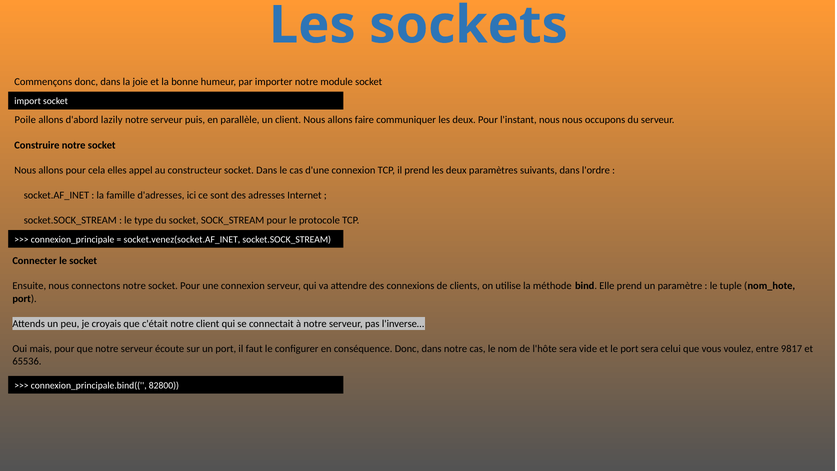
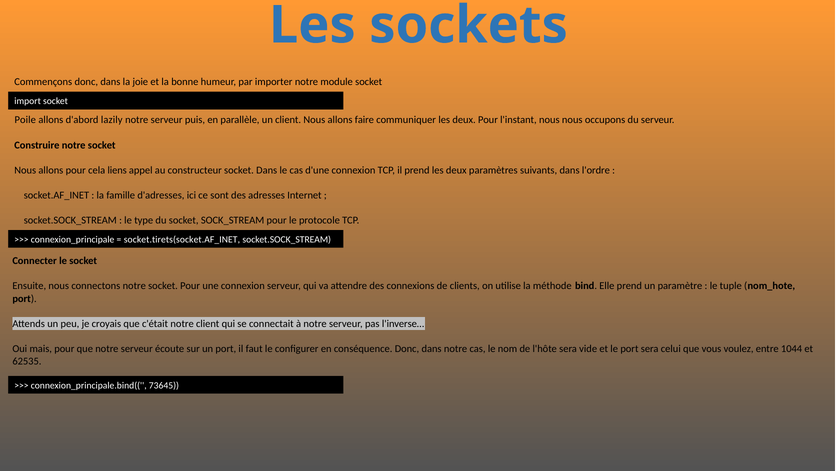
elles: elles -> liens (117, 170)
socket.venez(socket.AF_INET: socket.venez(socket.AF_INET -> socket.tirets(socket.AF_INET (182, 239)
9817: 9817 -> 1044 (792, 349)
65536: 65536 -> 62535 (27, 361)
82800: 82800 -> 73645 (164, 385)
